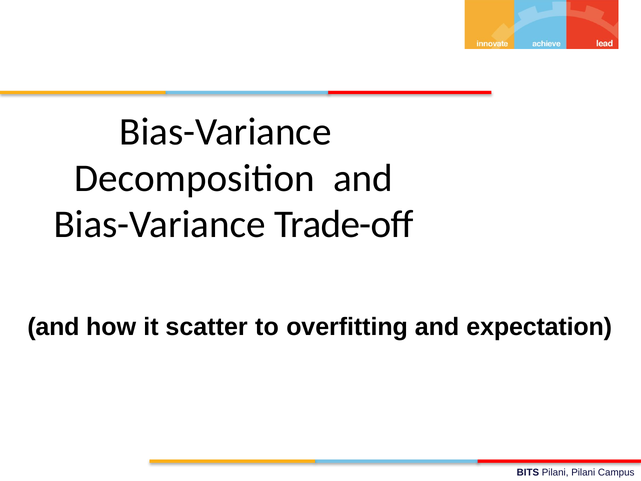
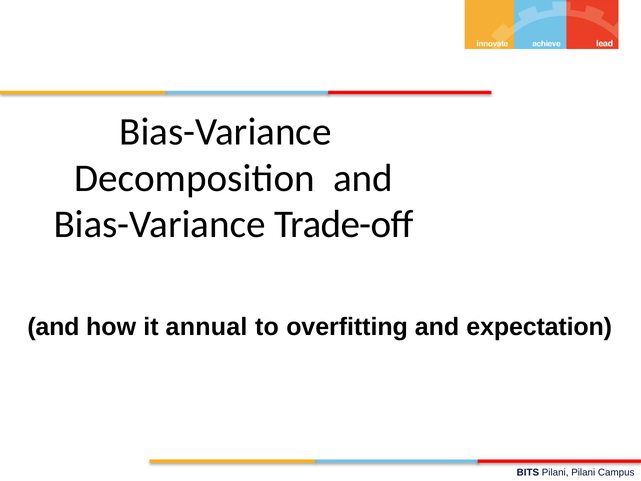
scatter: scatter -> annual (206, 327)
